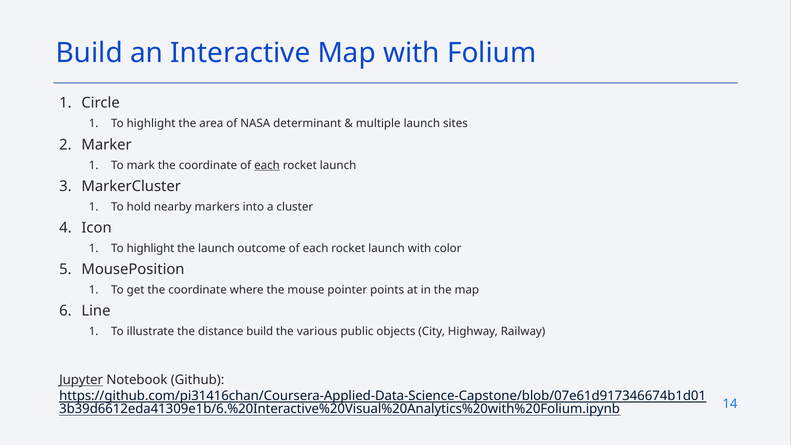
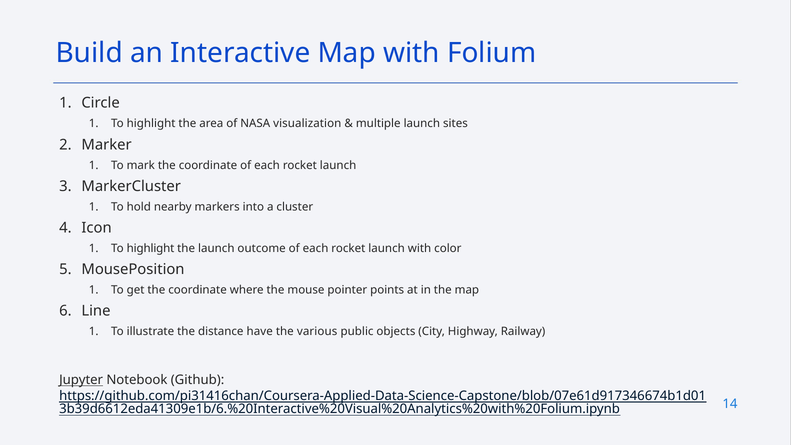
determinant: determinant -> visualization (307, 124)
each underline: present -> none (267, 165)
distance build: build -> have (260, 331)
